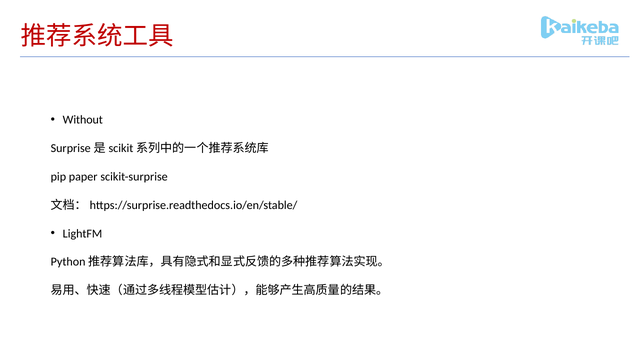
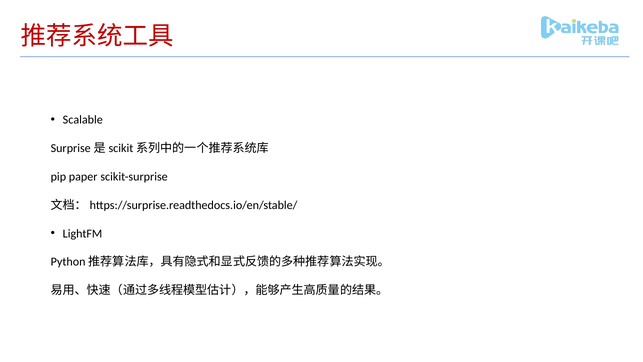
Without: Without -> Scalable (83, 120)
